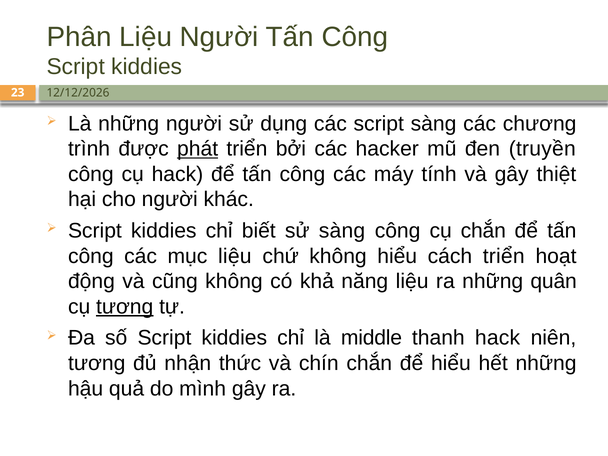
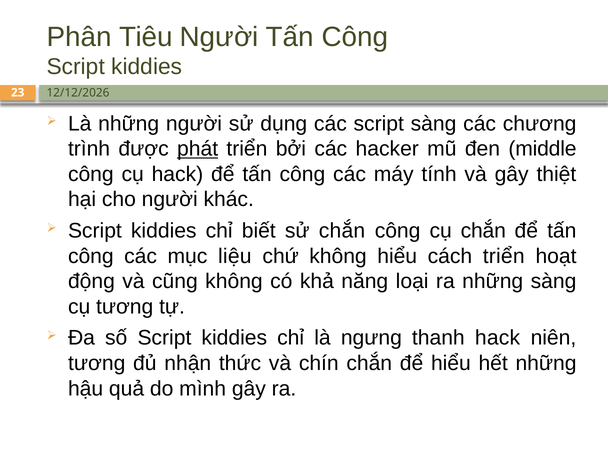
Phân Liệu: Liệu -> Tiêu (146, 37)
truyền: truyền -> middle (542, 149)
sử sàng: sàng -> chắn (342, 231)
năng liệu: liệu -> loại (412, 281)
những quân: quân -> sàng (554, 281)
tương underline: present -> none (125, 307)
middle: middle -> ngưng (371, 338)
